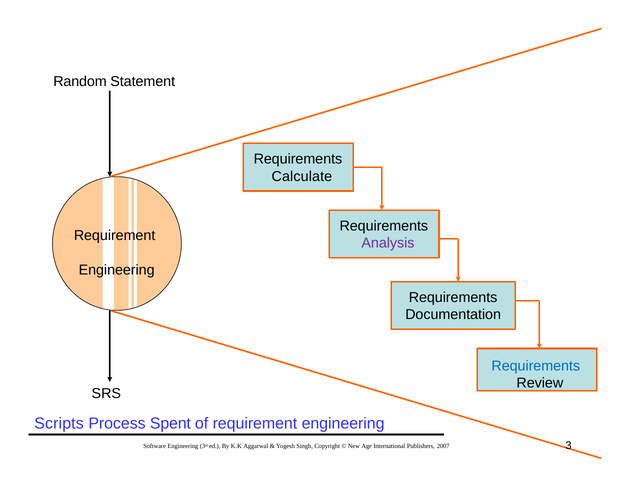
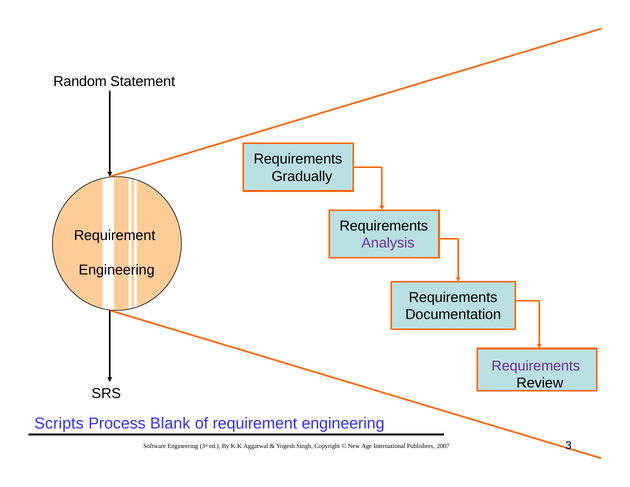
Calculate: Calculate -> Gradually (302, 176)
Requirements colour: blue -> purple (536, 366)
Spent: Spent -> Blank (170, 424)
